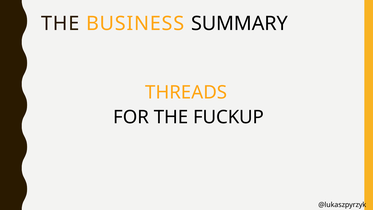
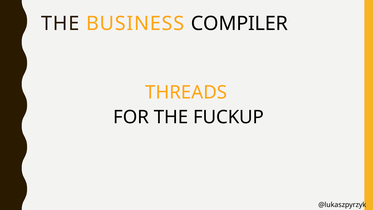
SUMMARY: SUMMARY -> COMPILER (239, 24)
